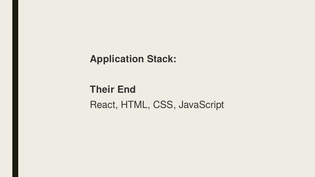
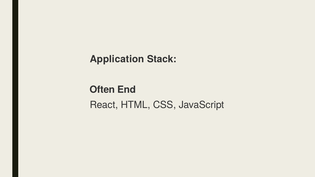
Their: Their -> Often (102, 90)
